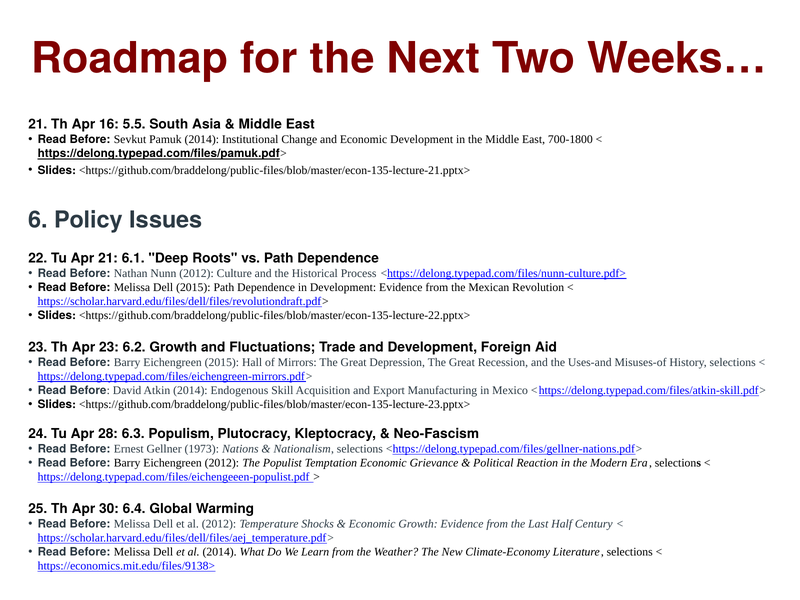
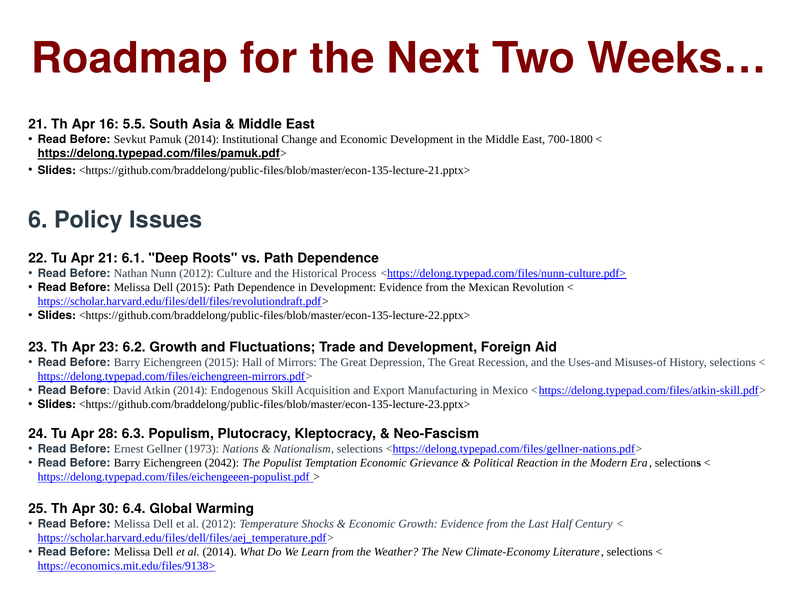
Eichengreen 2012: 2012 -> 2042 (222, 463)
